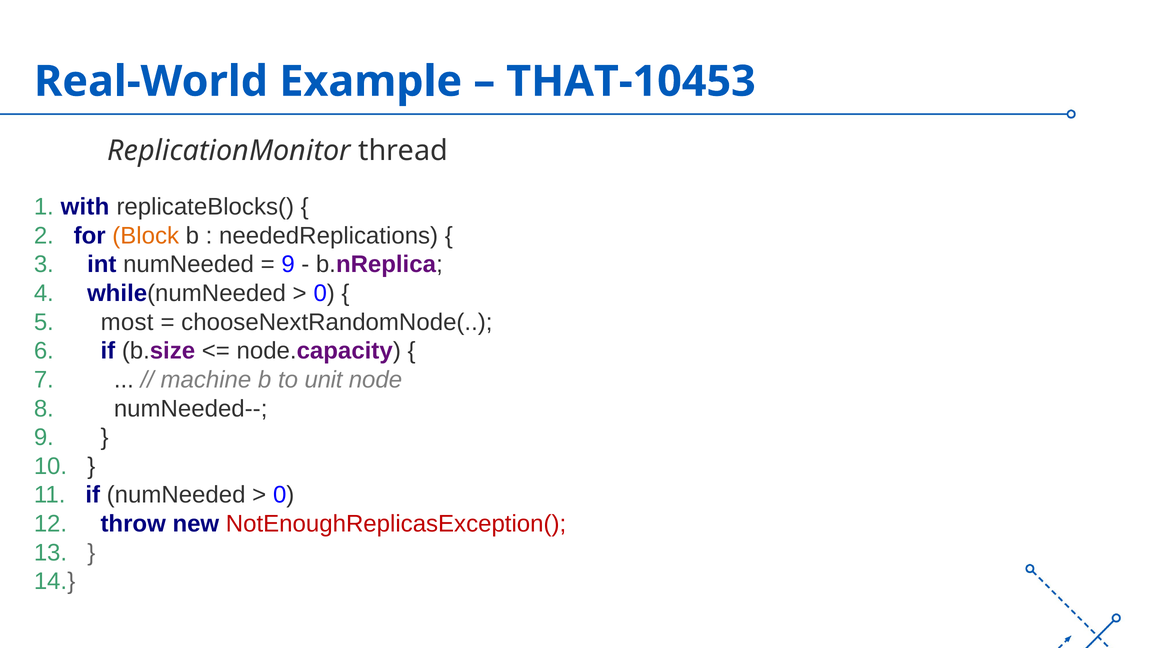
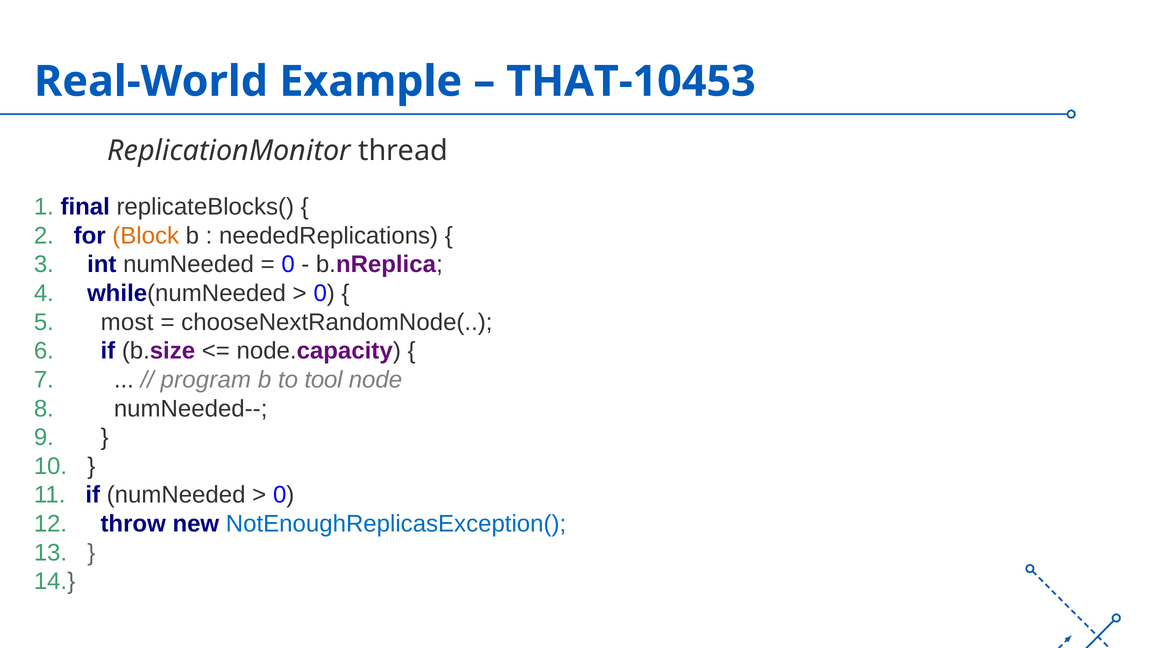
with: with -> final (85, 207)
9: 9 -> 0 (288, 265)
machine: machine -> program (206, 380)
unit: unit -> tool (324, 380)
NotEnoughReplicasException( colour: red -> blue (396, 524)
